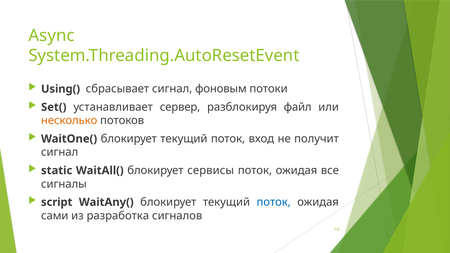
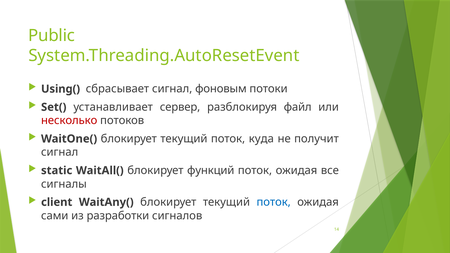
Async: Async -> Public (52, 35)
несколько colour: orange -> red (69, 121)
вход: вход -> куда (261, 139)
сервисы: сервисы -> функций (211, 171)
script: script -> client (57, 202)
разработка: разработка -> разработки (118, 216)
